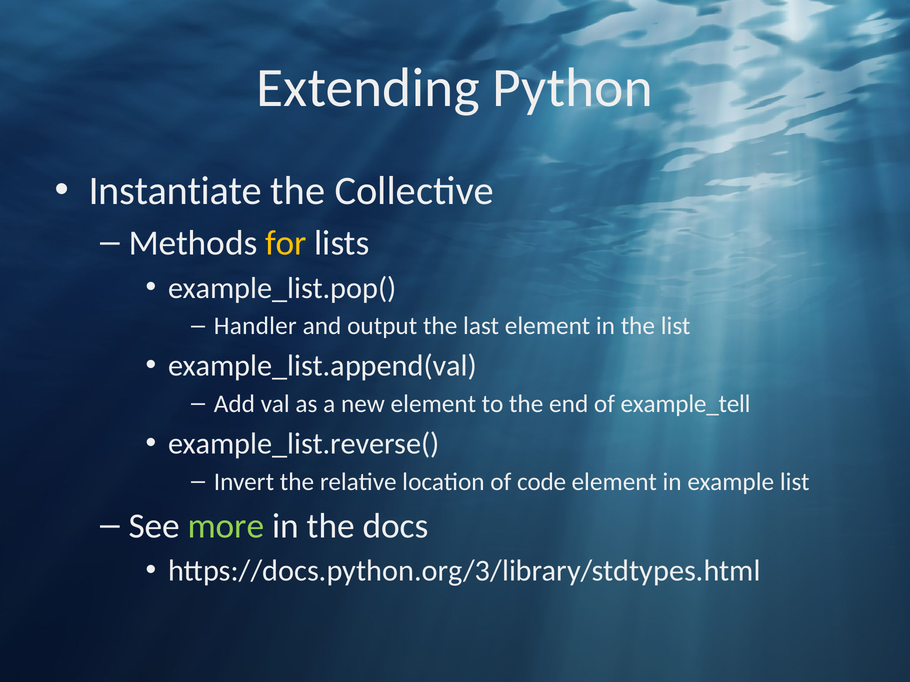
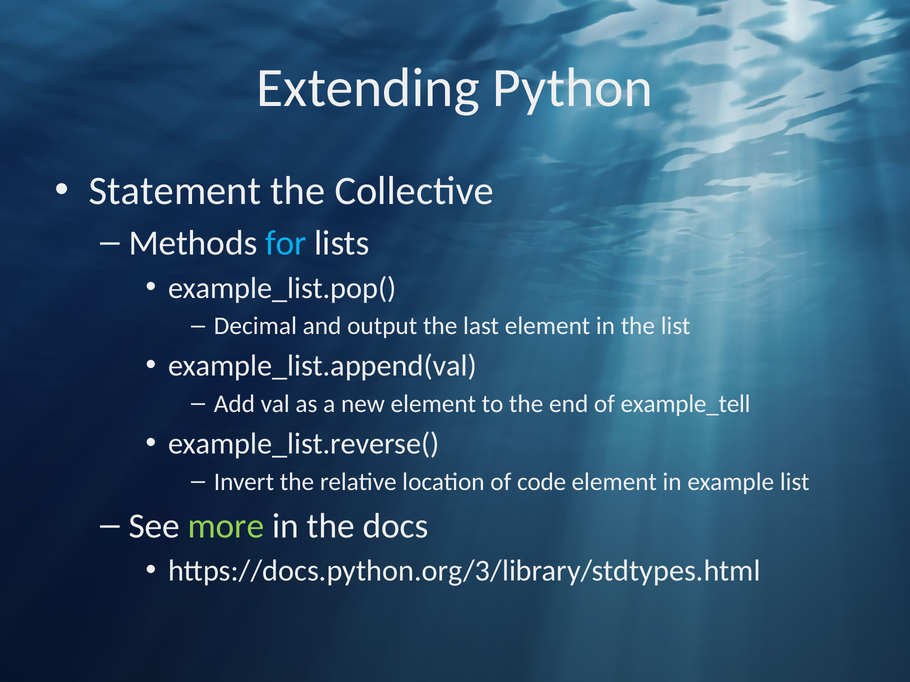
Instantiate: Instantiate -> Statement (175, 191)
for colour: yellow -> light blue (286, 243)
Handler: Handler -> Decimal (255, 326)
